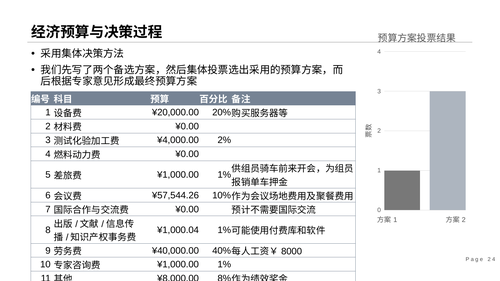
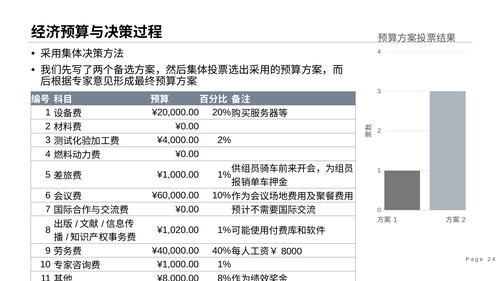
¥57,544.26: ¥57,544.26 -> ¥60,000.00 (176, 196)
¥1,000.04: ¥1,000.04 -> ¥1,020.00 (178, 230)
